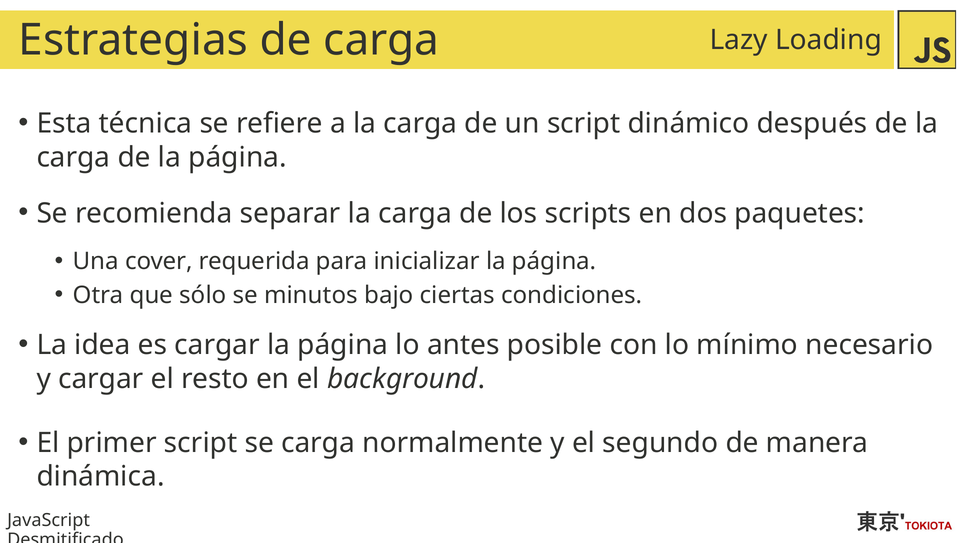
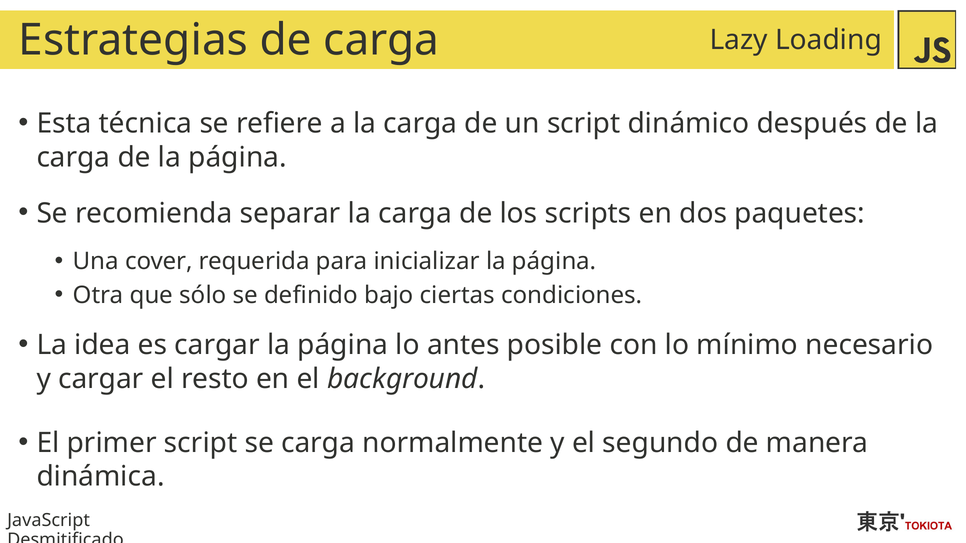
minutos: minutos -> definido (311, 296)
